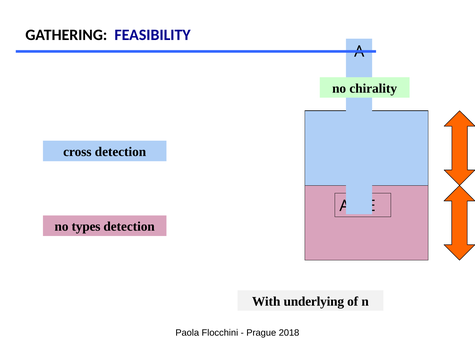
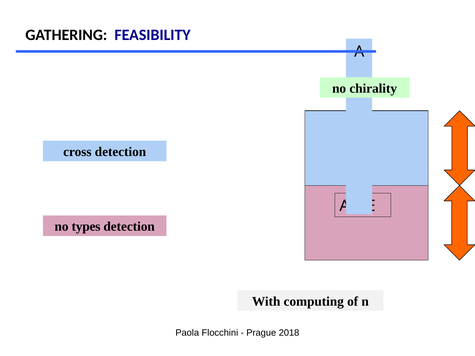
underlying: underlying -> computing (314, 302)
